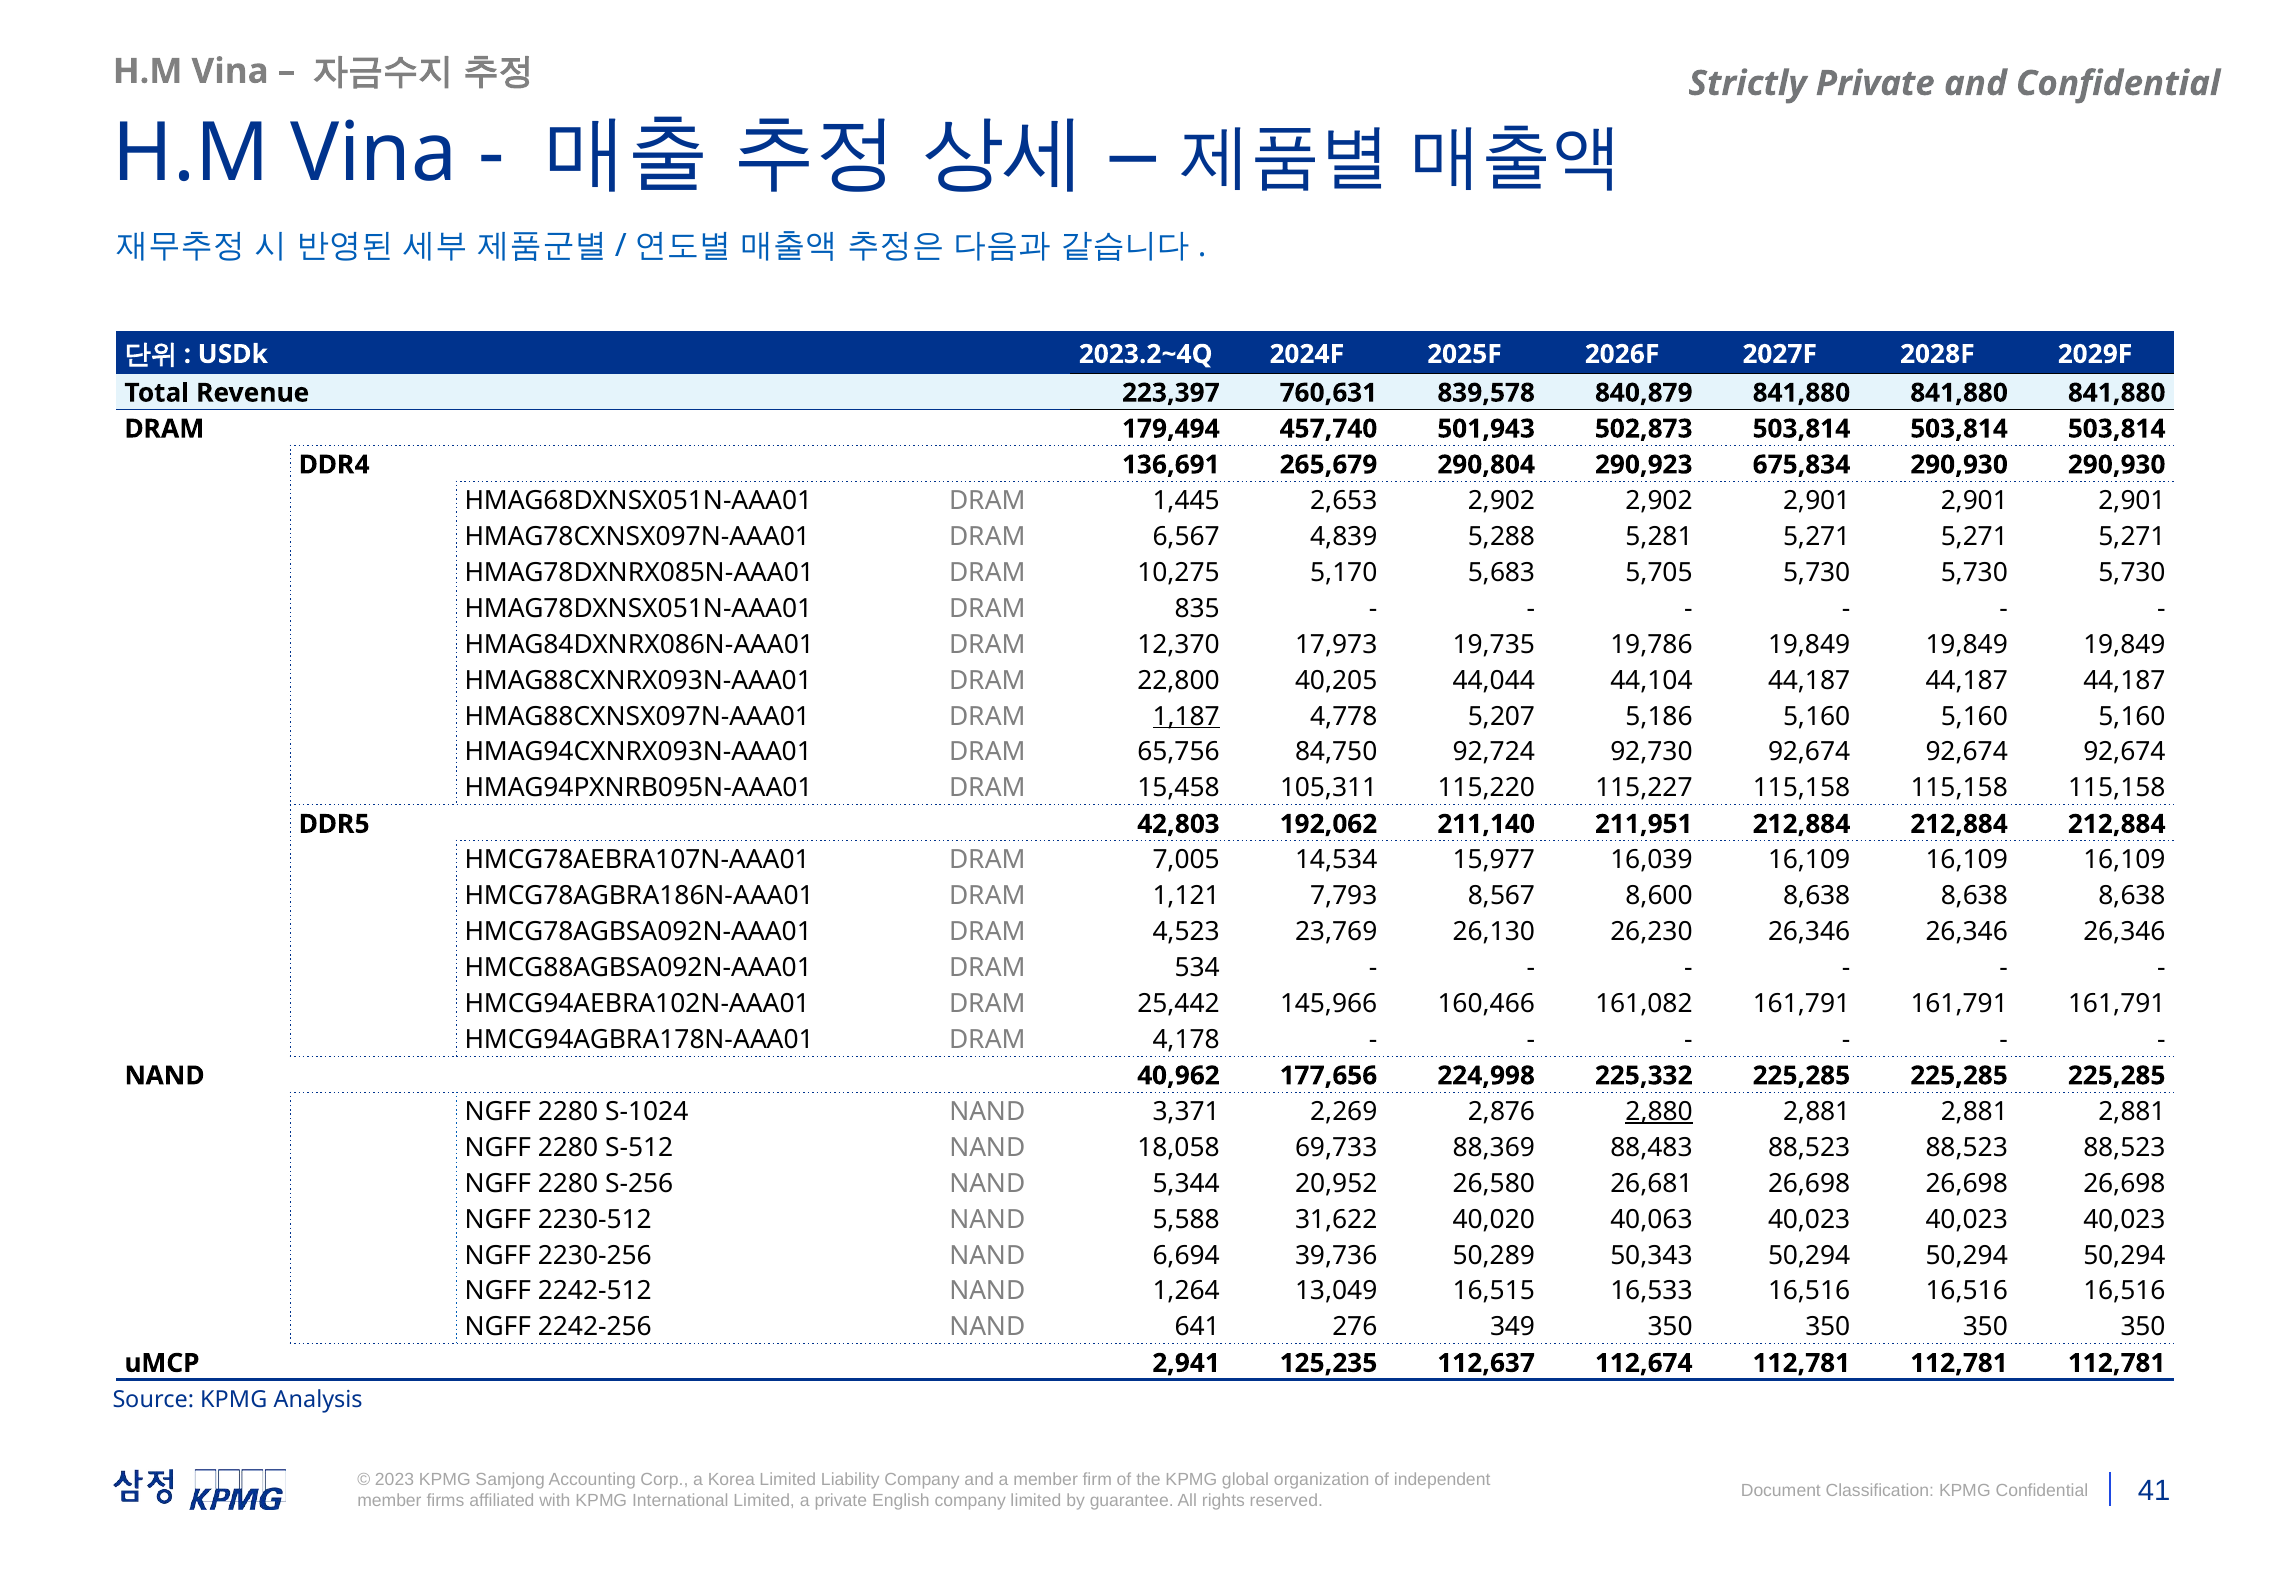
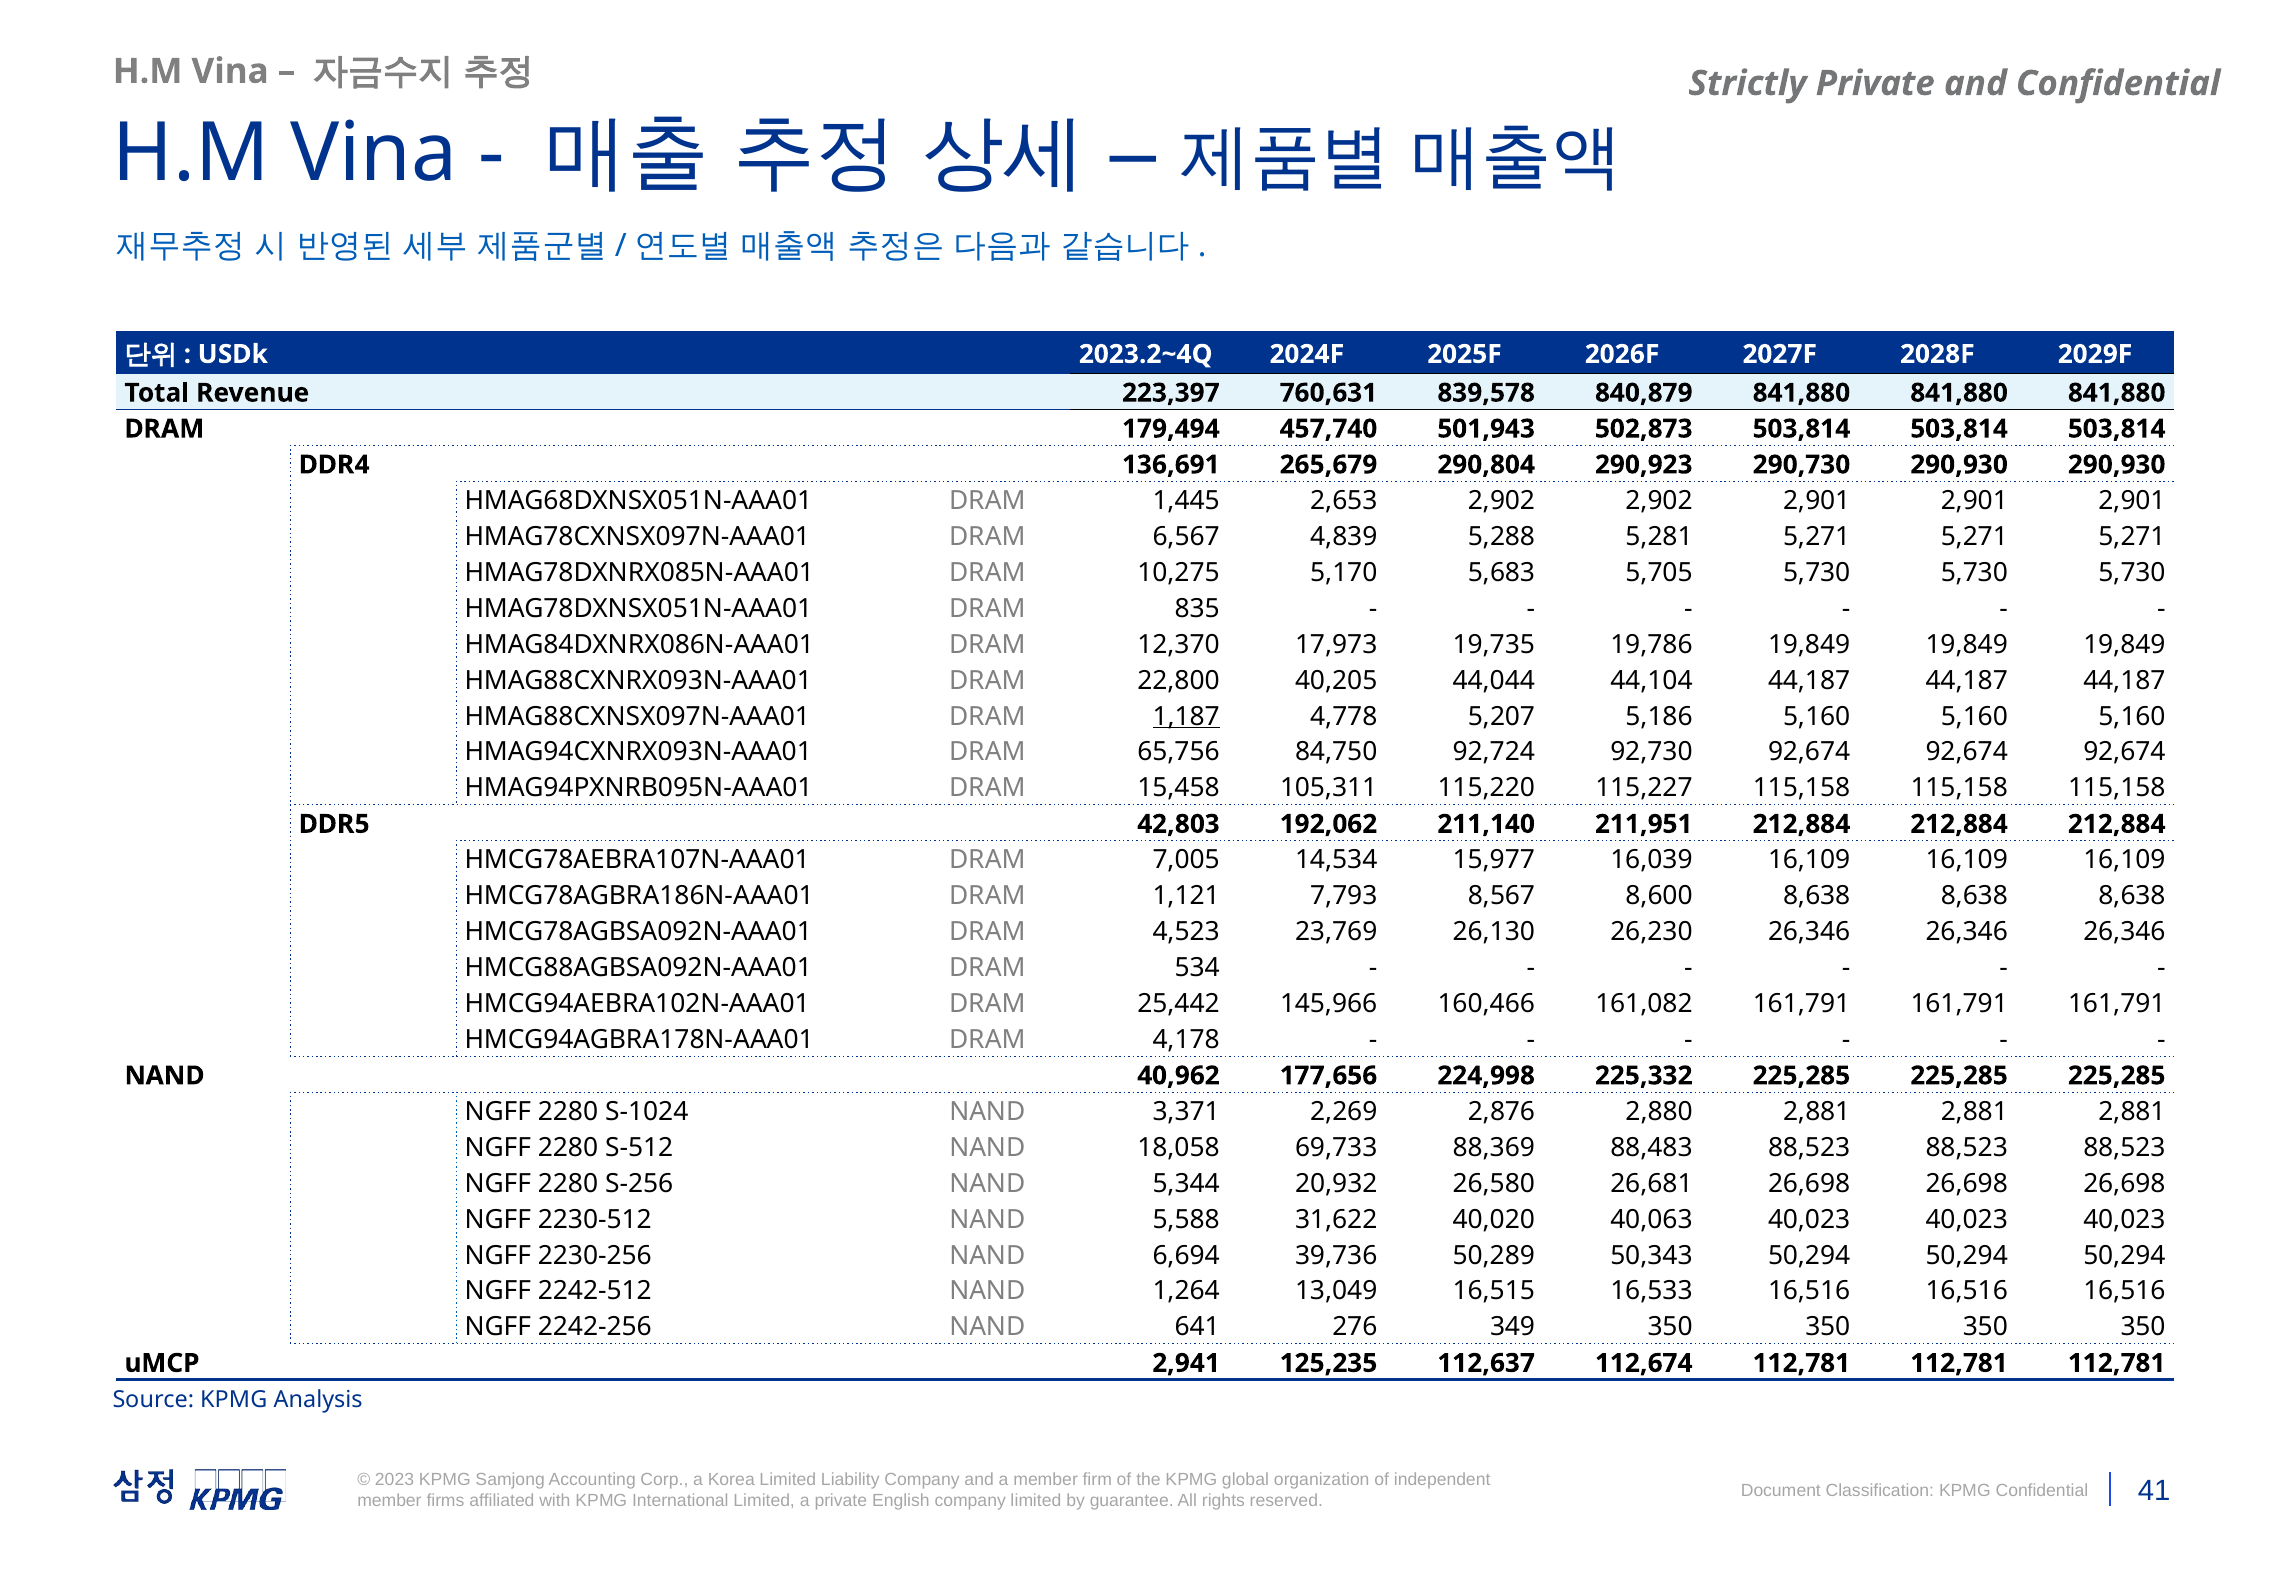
675,834: 675,834 -> 290,730 (1801, 465)
2,880 underline: present -> none (1659, 1111)
20,952: 20,952 -> 20,932 (1336, 1183)
